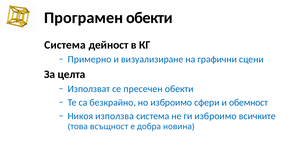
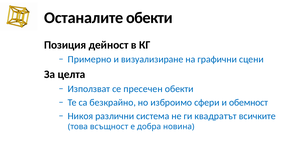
Програмен: Програмен -> Останалите (84, 18)
Система: Система -> Позиция (65, 45)
използва: използва -> различни (115, 116)
ги изброимо: изброимо -> квадратът (216, 116)
